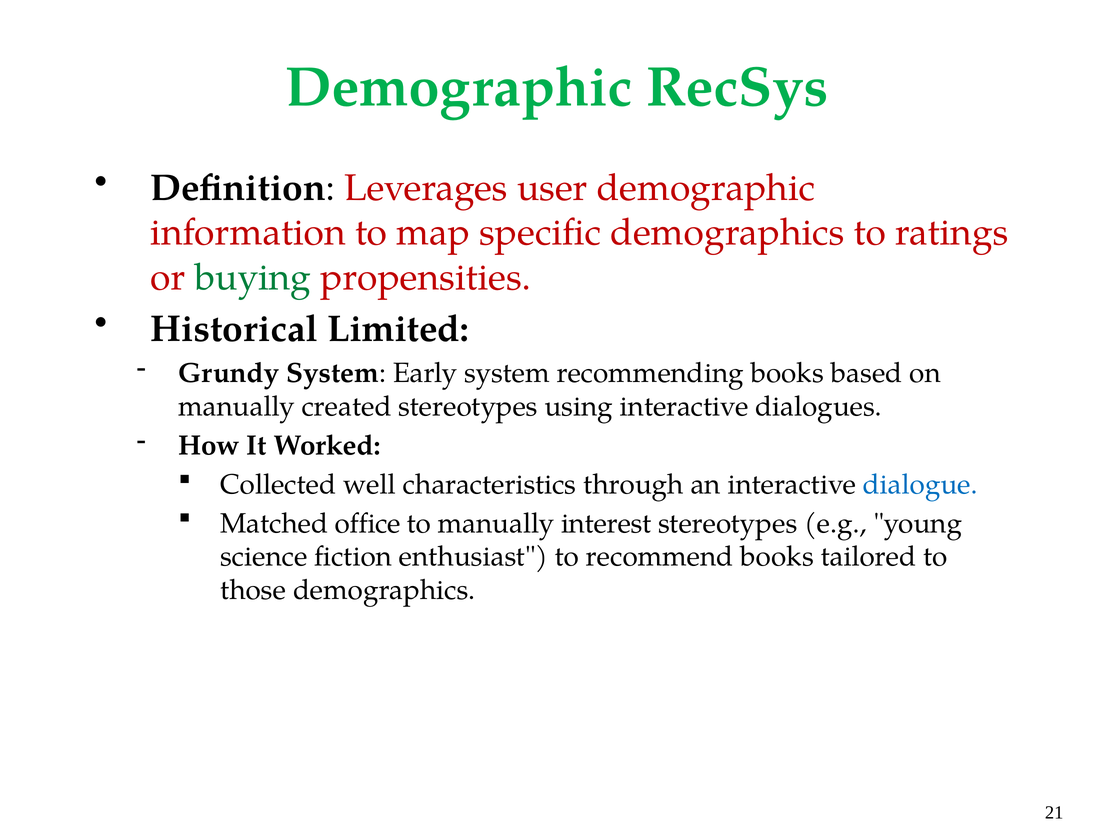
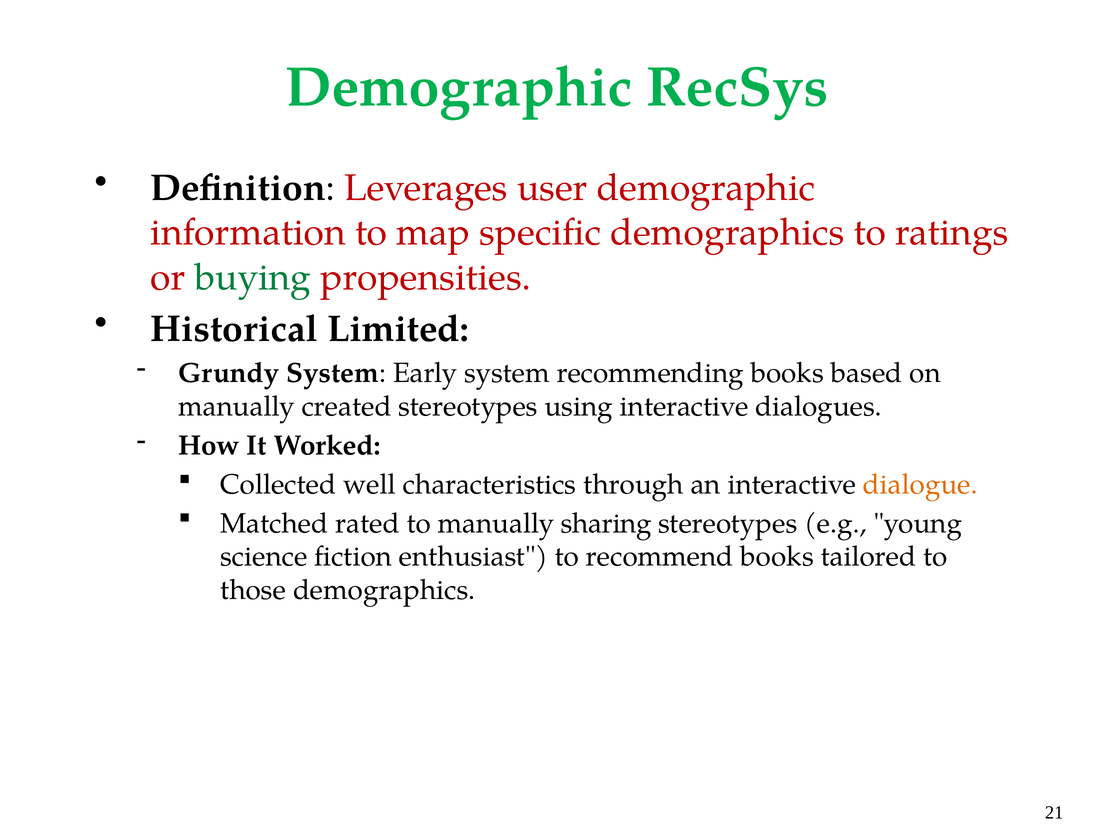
dialogue colour: blue -> orange (920, 485)
office: office -> rated (367, 524)
interest: interest -> sharing (606, 524)
